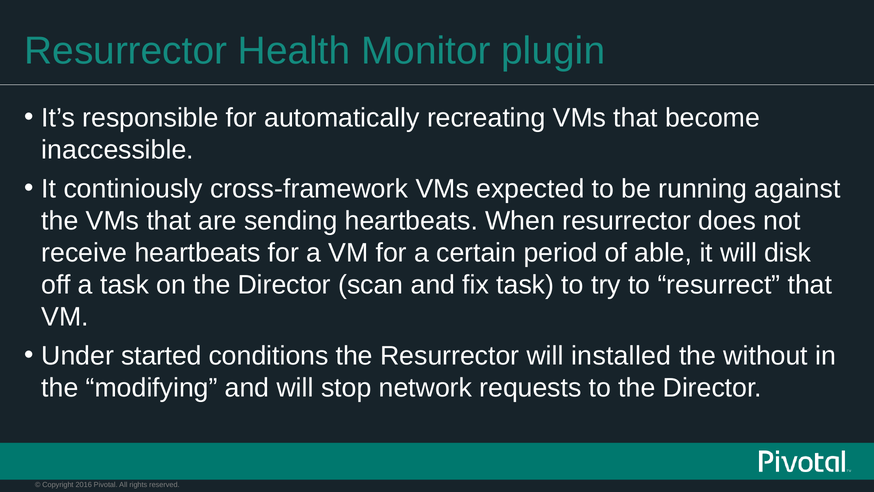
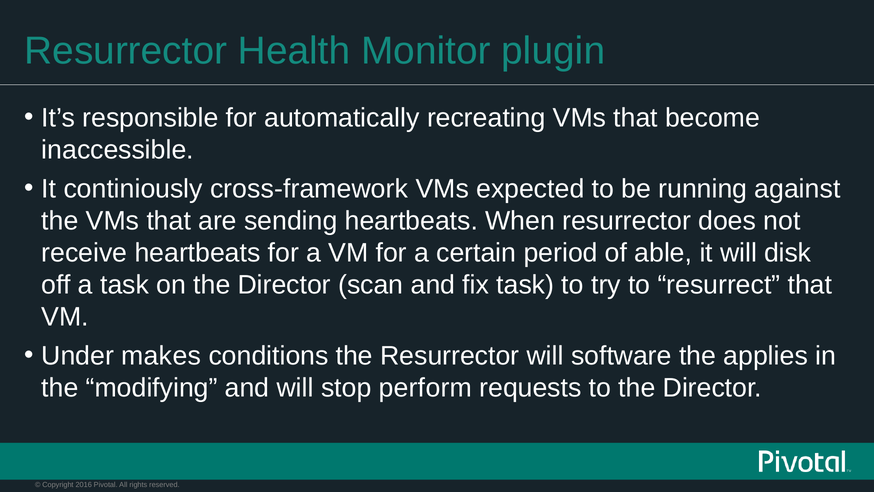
started: started -> makes (161, 356)
installed: installed -> software (621, 356)
without: without -> applies (766, 356)
network: network -> perform (425, 388)
